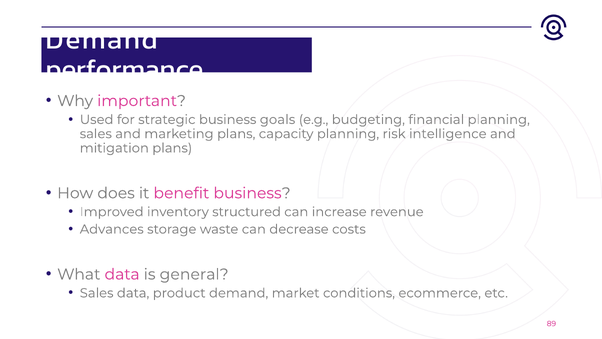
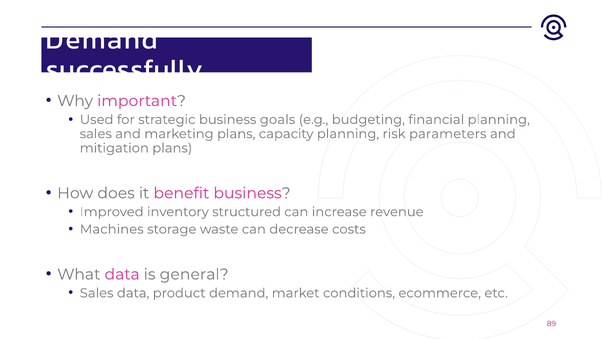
performance: performance -> successfully (124, 70)
intelligence: intelligence -> parameters (448, 134)
Advances: Advances -> Machines (112, 229)
